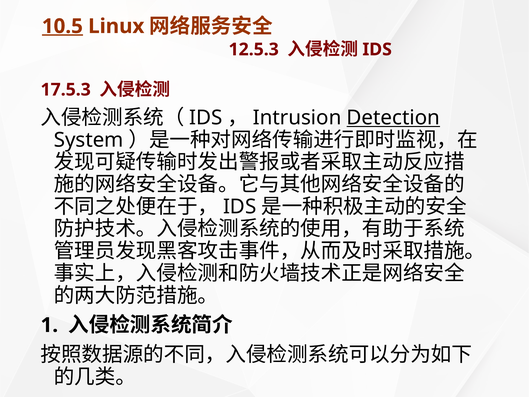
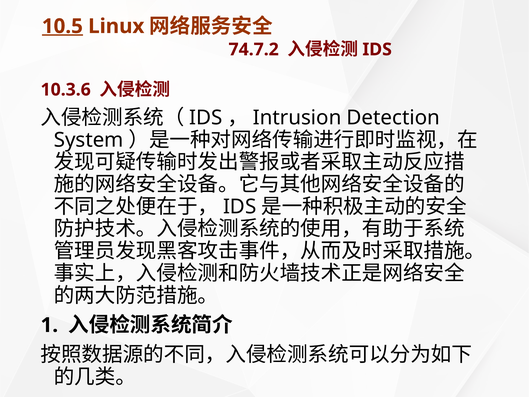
12.5.3: 12.5.3 -> 74.7.2 (254, 49)
17.5.3: 17.5.3 -> 10.3.6 (66, 90)
Detection underline: present -> none (393, 118)
